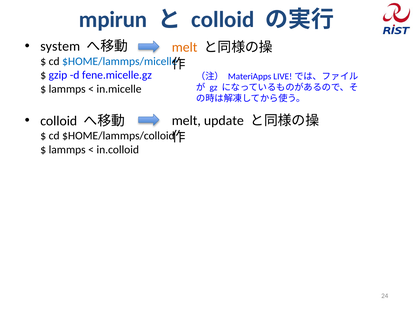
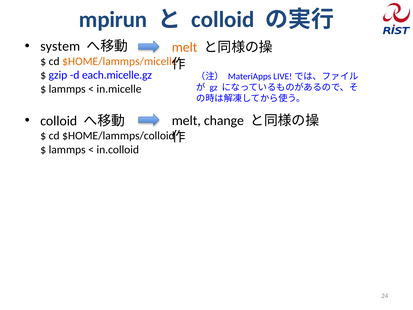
$HOME/lammps/micelle colour: blue -> orange (120, 61)
fene.micelle.gz: fene.micelle.gz -> each.micelle.gz (117, 75)
update: update -> change (224, 120)
